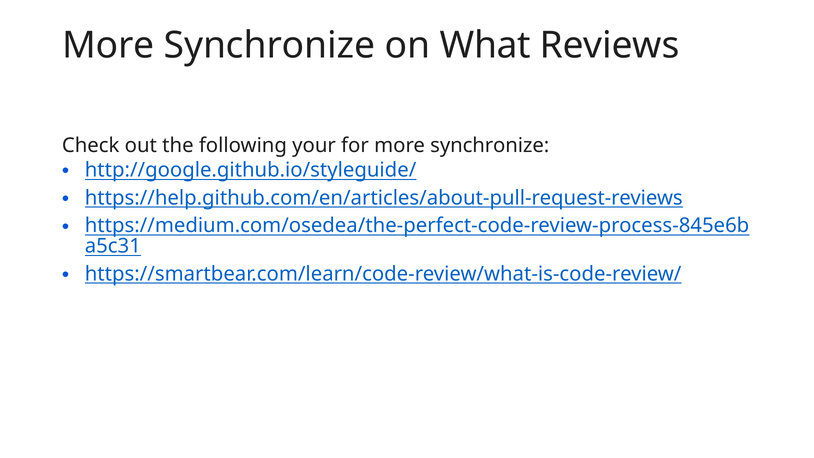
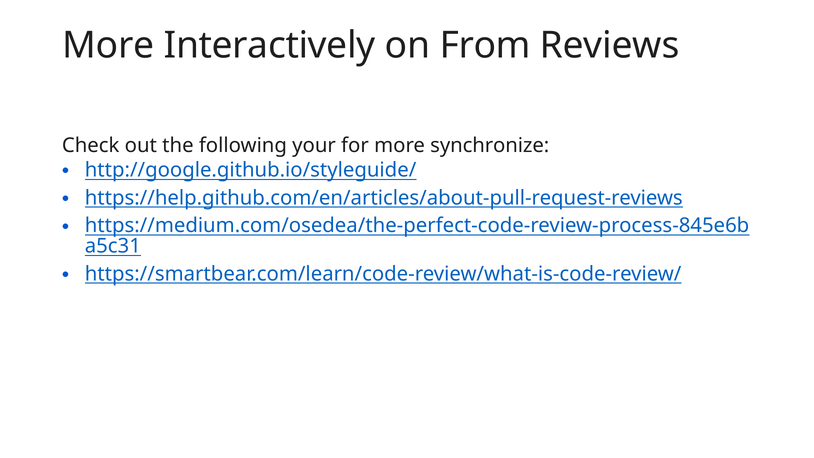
Synchronize: Synchronize -> Interactively (270, 45)
What: What -> From (485, 45)
